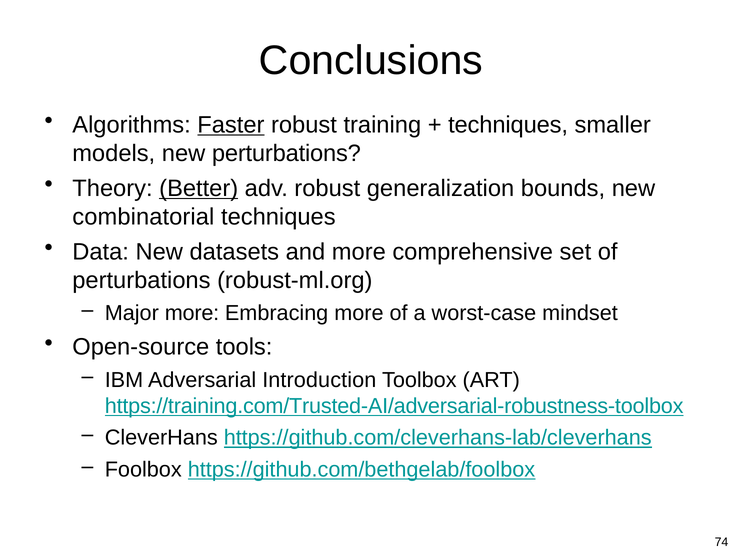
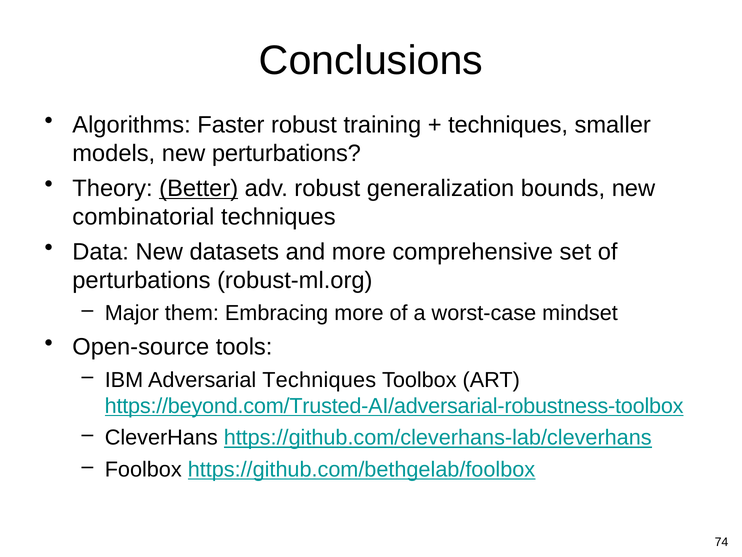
Faster underline: present -> none (231, 125)
Major more: more -> them (192, 313)
Adversarial Introduction: Introduction -> Techniques (319, 380)
https://training.com/Trusted-AI/adversarial-robustness-toolbox: https://training.com/Trusted-AI/adversarial-robustness-toolbox -> https://beyond.com/Trusted-AI/adversarial-robustness-toolbox (394, 406)
